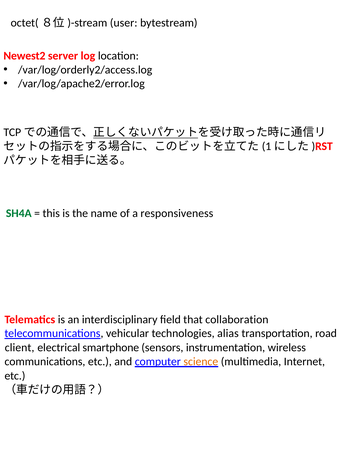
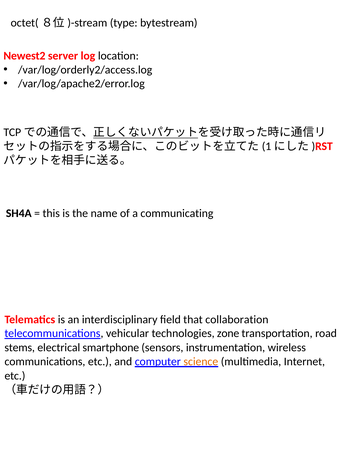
user: user -> type (124, 23)
SH4A colour: green -> black (19, 213)
responsiveness: responsiveness -> communicating (177, 213)
alias: alias -> zone (228, 334)
client: client -> stems (20, 348)
